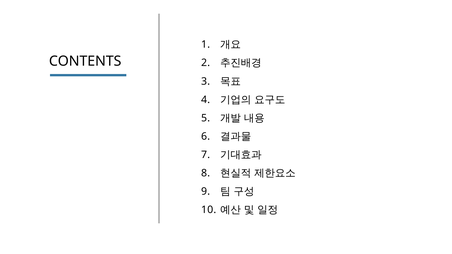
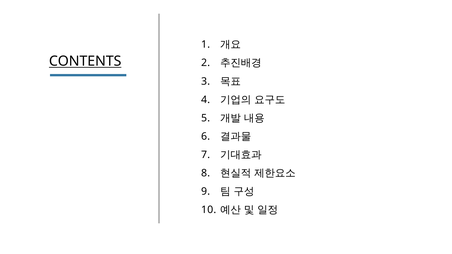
CONTENTS underline: none -> present (85, 61)
